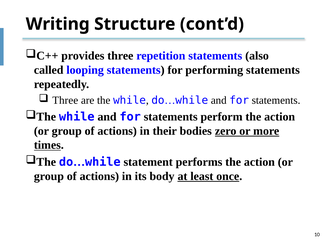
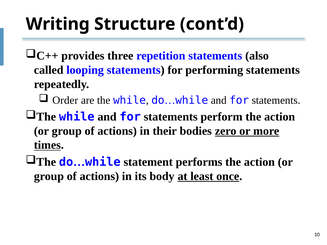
Three: Three -> Order (65, 101)
